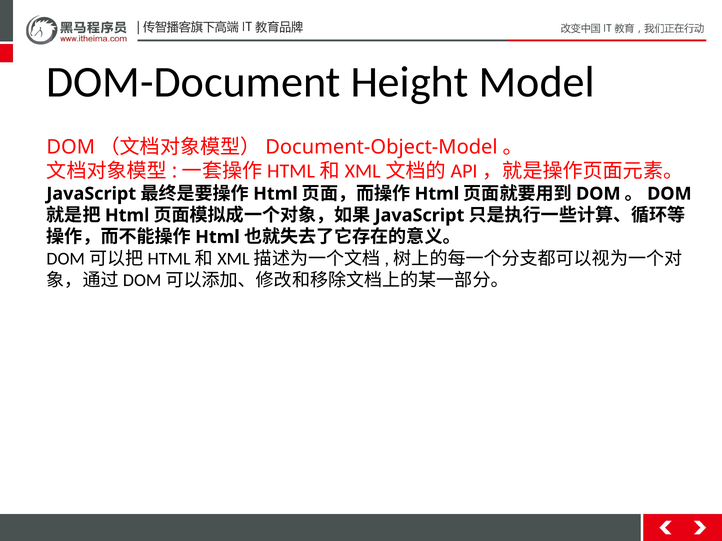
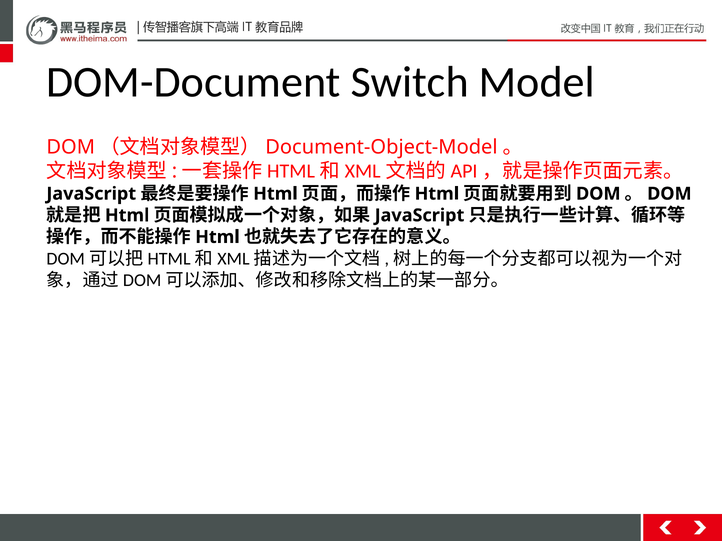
Height: Height -> Switch (410, 82)
